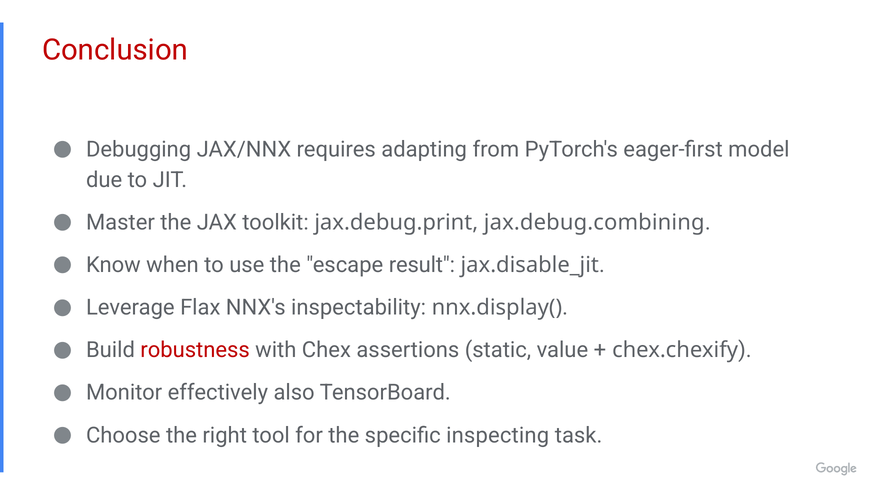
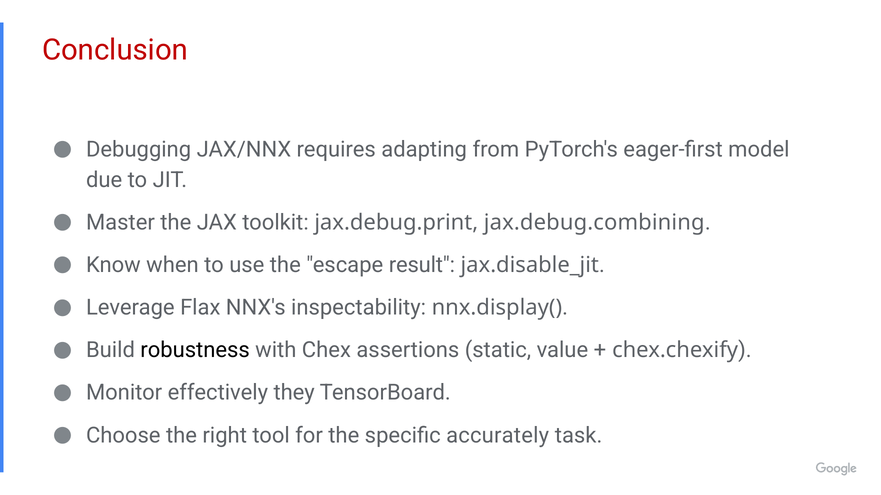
robustness colour: red -> black (195, 351)
also: also -> they (294, 393)
inspecting: inspecting -> accurately (498, 436)
